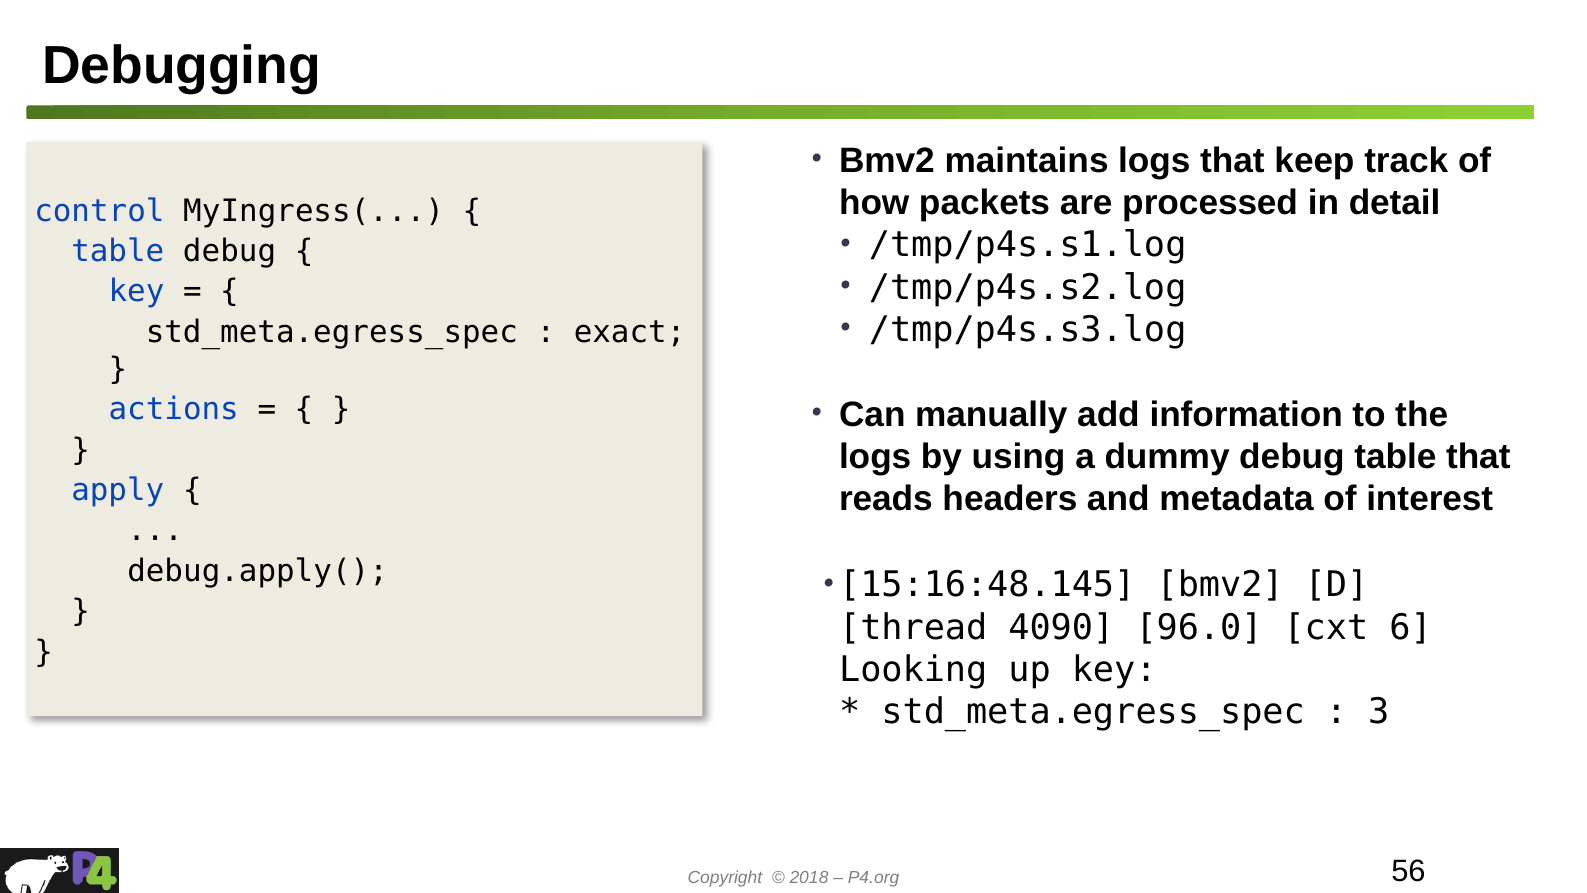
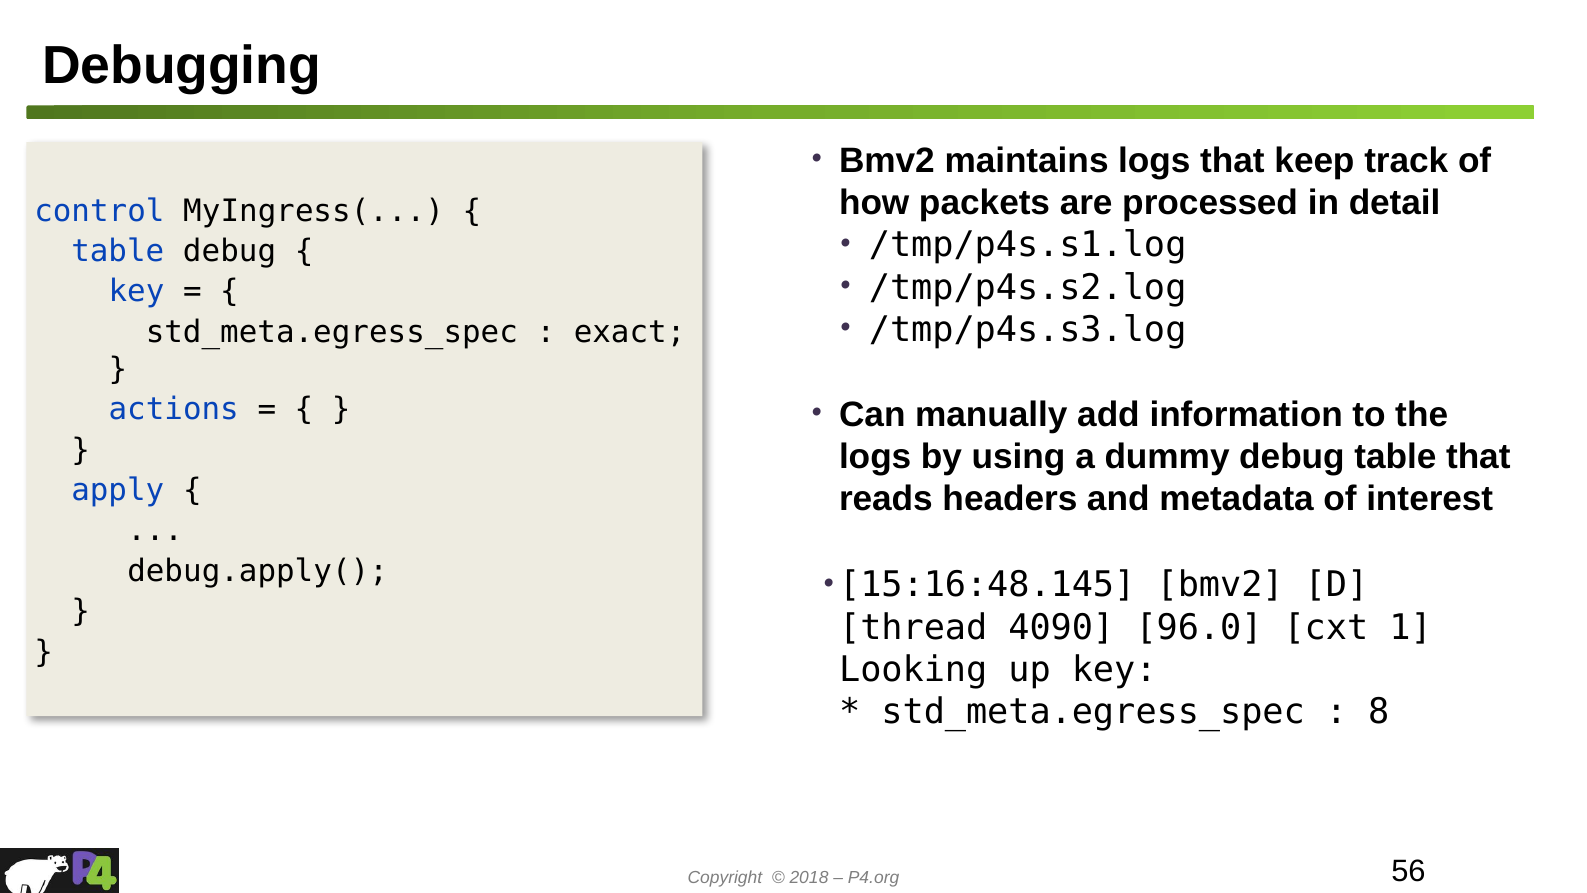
6: 6 -> 1 (1411, 627)
3: 3 -> 8 (1379, 712)
